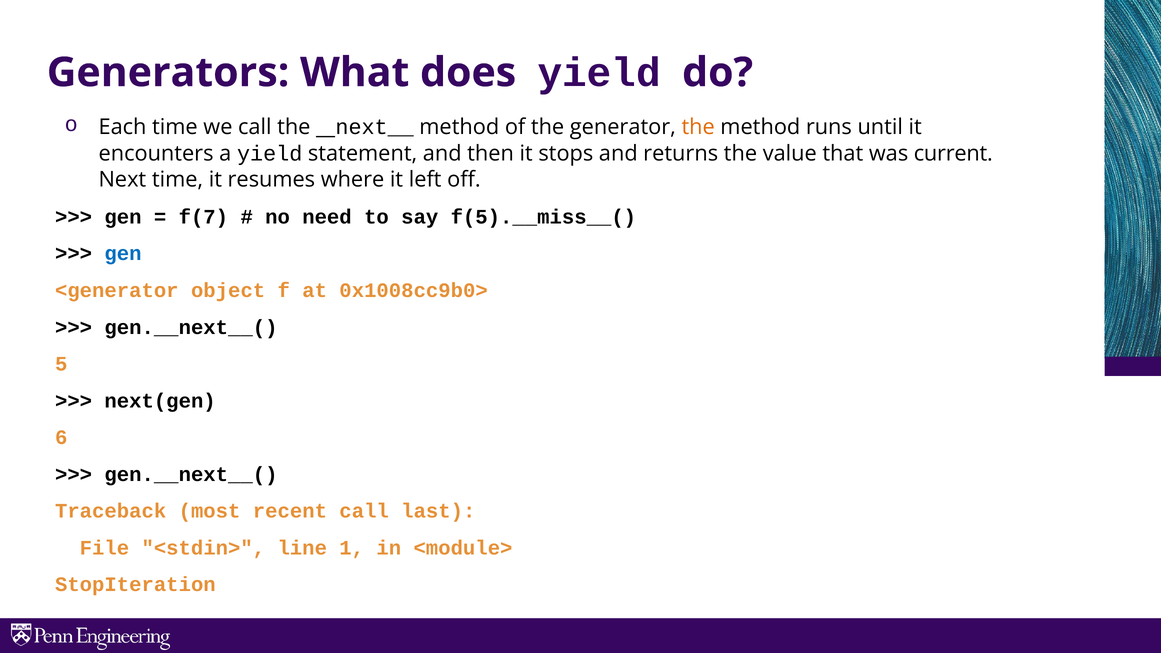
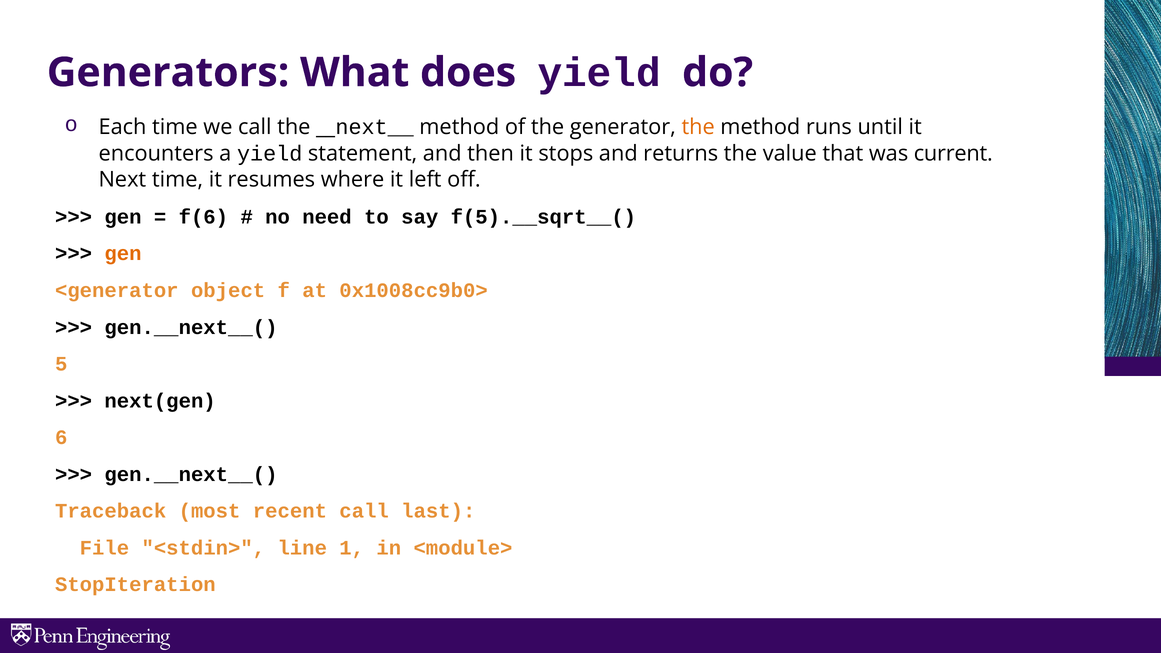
f(7: f(7 -> f(6 (203, 217)
f(5).__miss__(: f(5).__miss__( -> f(5).__sqrt__( (543, 217)
gen colour: blue -> orange (123, 254)
